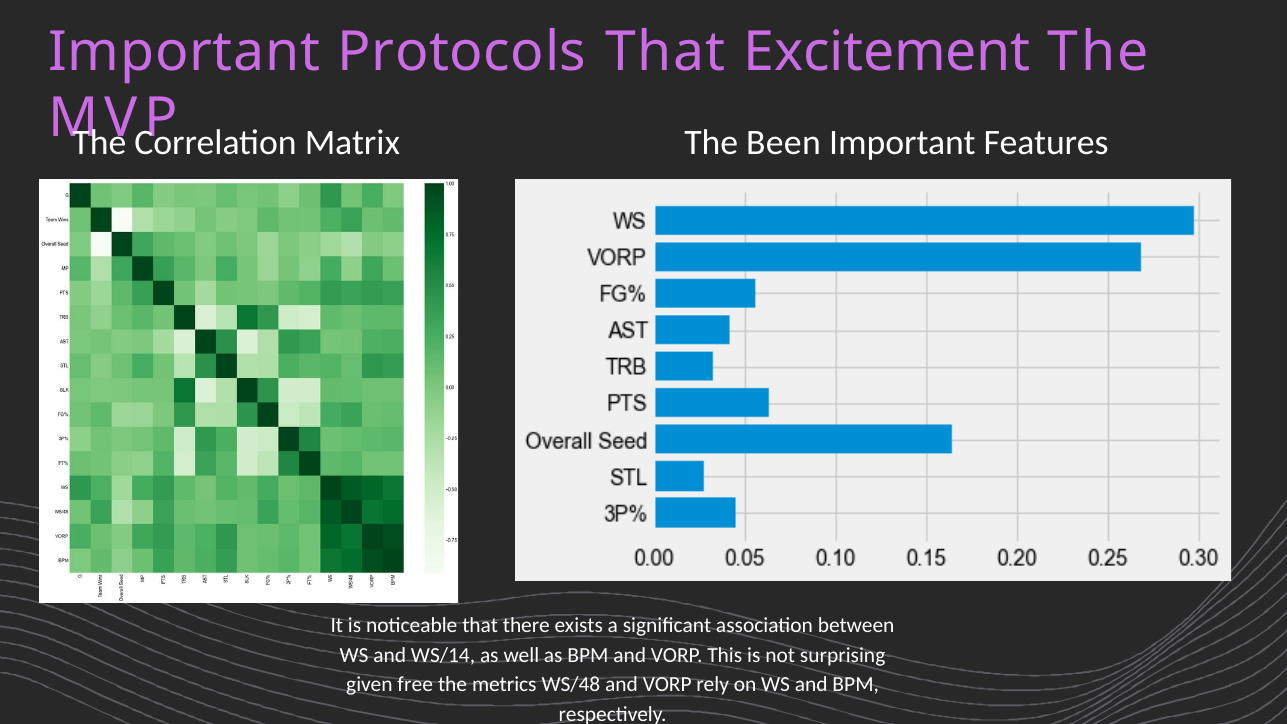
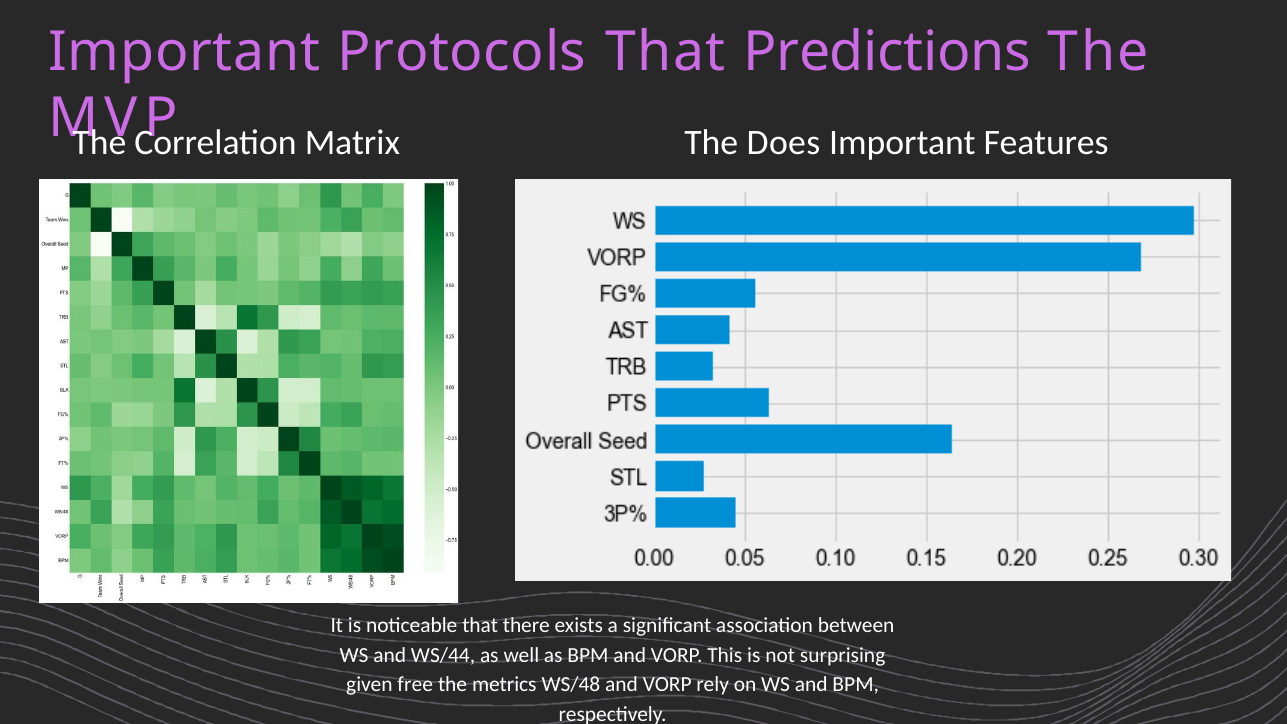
Excitement: Excitement -> Predictions (887, 52)
Been: Been -> Does (783, 143)
WS/14: WS/14 -> WS/44 (443, 655)
